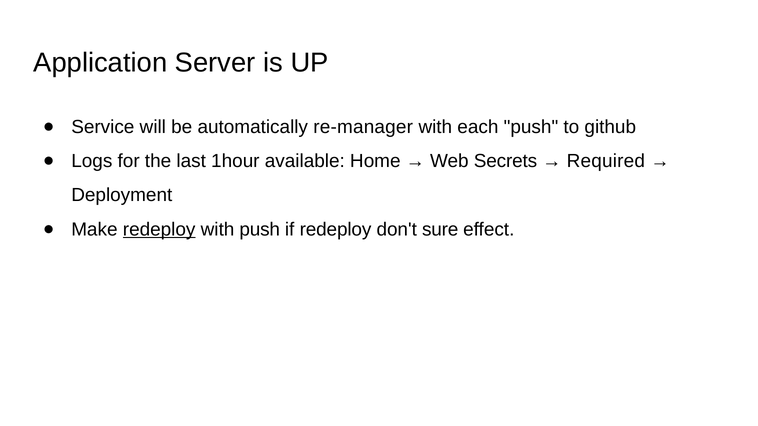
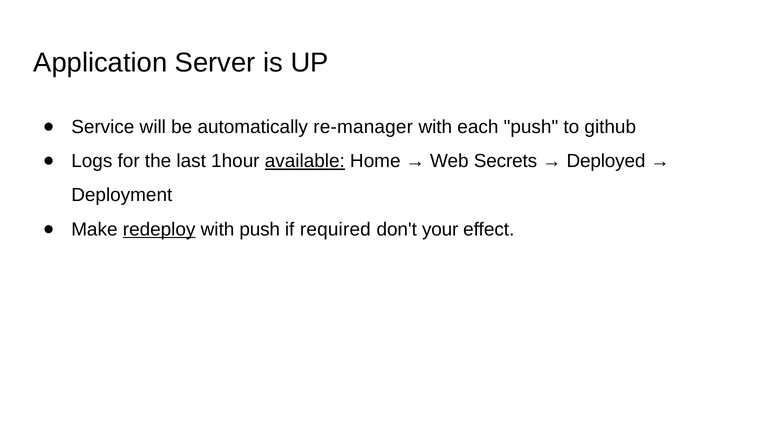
available underline: none -> present (305, 161)
Required: Required -> Deployed (606, 161)
if redeploy: redeploy -> required (335, 230)
sure: sure -> your (440, 230)
